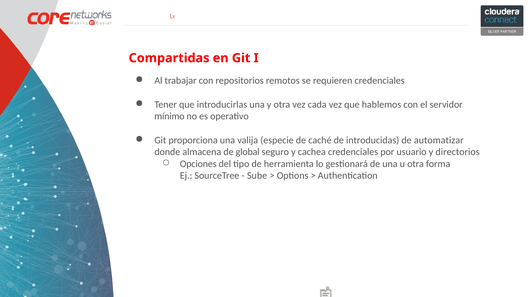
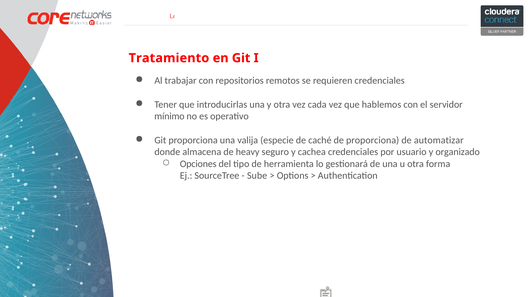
Compartidas: Compartidas -> Tratamiento (169, 58)
de introducidas: introducidas -> proporciona (373, 140)
global: global -> heavy (248, 152)
directorios: directorios -> organizado (458, 152)
